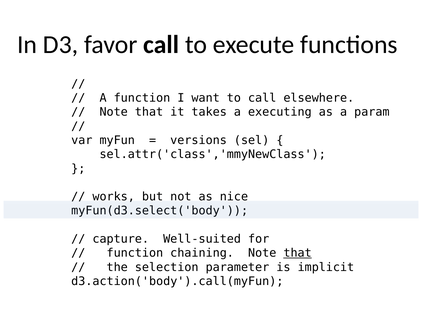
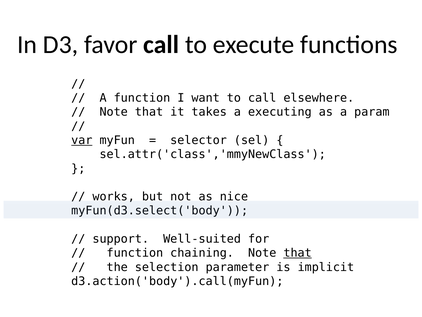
var underline: none -> present (82, 140)
versions: versions -> selector (199, 140)
capture: capture -> support (121, 239)
